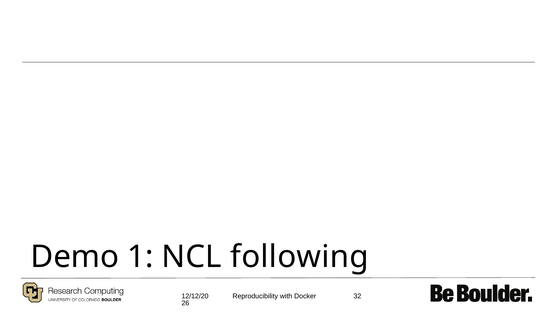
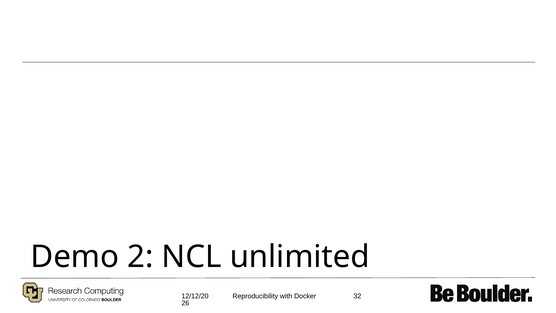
1: 1 -> 2 (140, 257)
following: following -> unlimited (300, 257)
